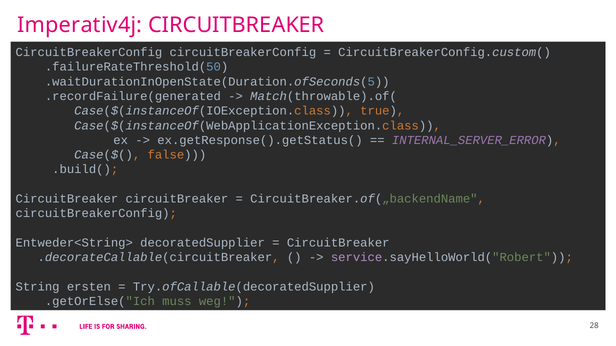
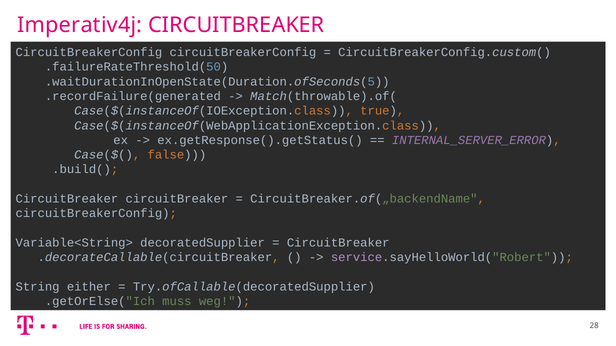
Entweder<String>: Entweder<String> -> Variable<String> (74, 243)
ersten: ersten -> either (89, 287)
